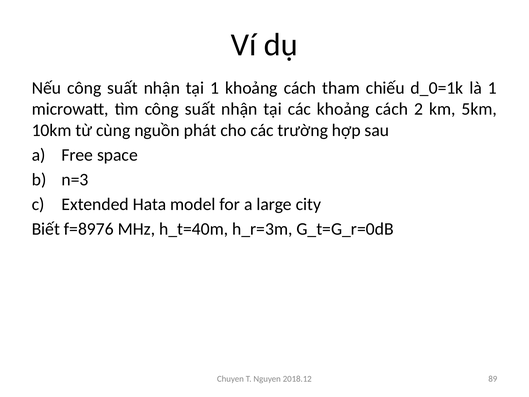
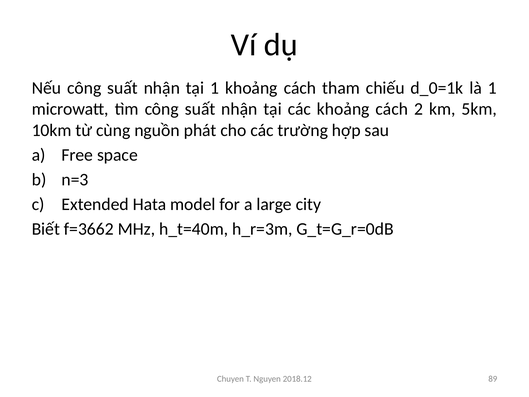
f=8976: f=8976 -> f=3662 (89, 229)
